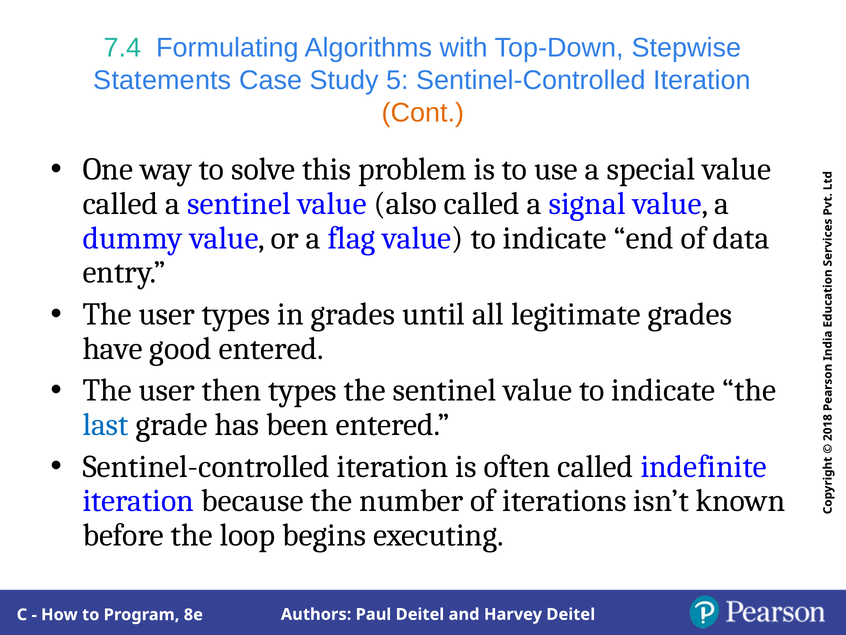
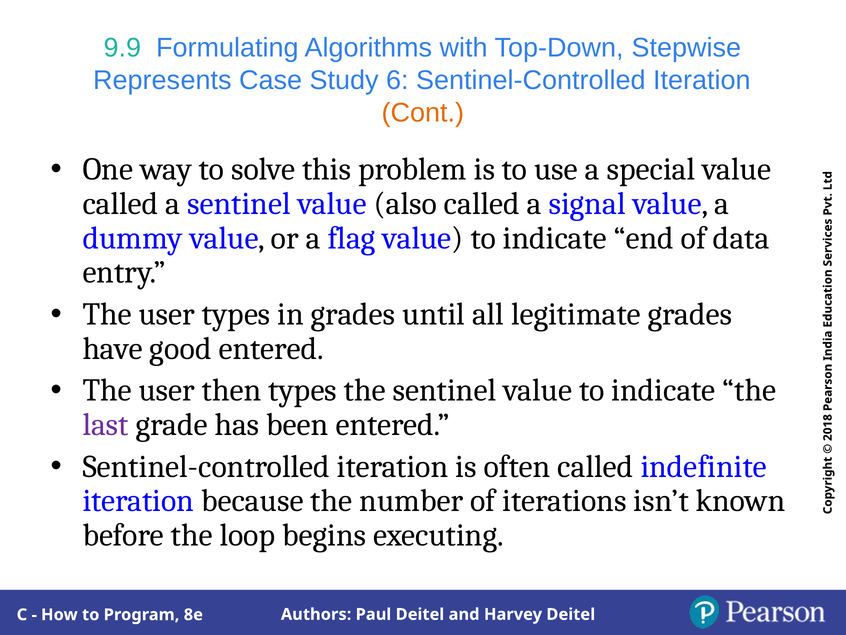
7.4: 7.4 -> 9.9 (122, 48)
Statements: Statements -> Represents (162, 80)
5: 5 -> 6 (397, 80)
last colour: blue -> purple (106, 424)
